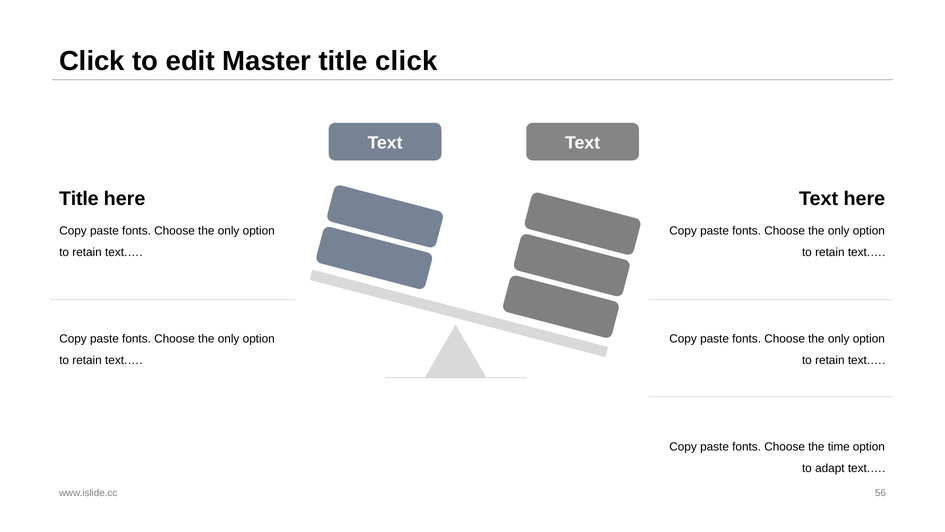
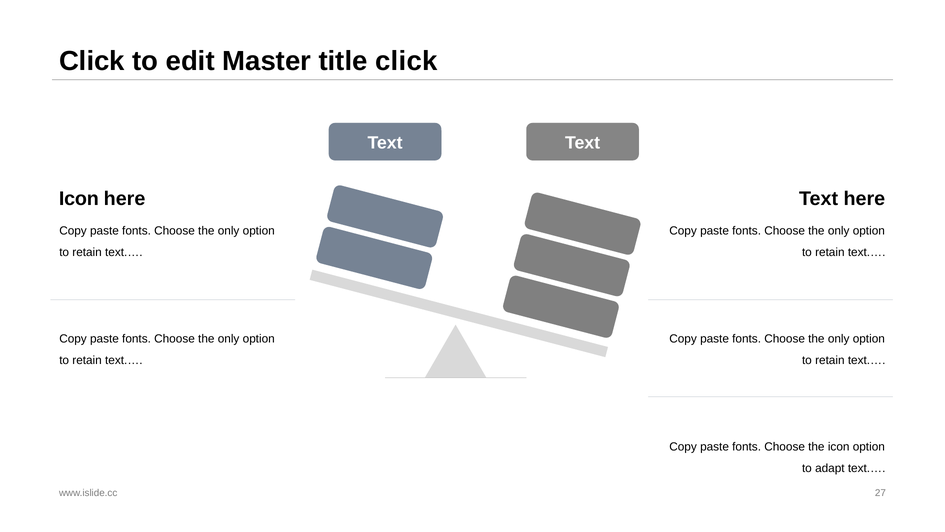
Title: Title -> Icon (79, 198)
the time: time -> icon (839, 447)
56: 56 -> 27 (880, 492)
